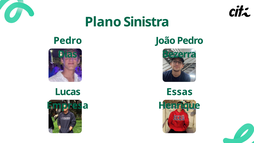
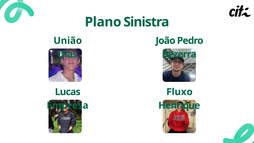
Pedro: Pedro -> União (68, 41)
Essas: Essas -> Fluxo (179, 92)
